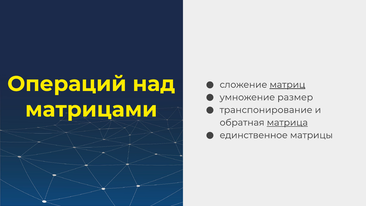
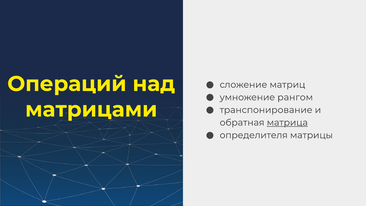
матриц underline: present -> none (287, 85)
размер: размер -> рангом (295, 97)
единственное: единственное -> определителя (254, 135)
